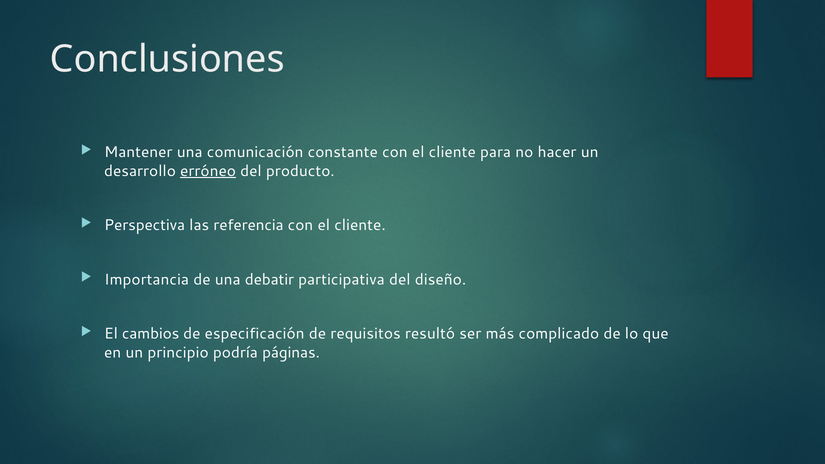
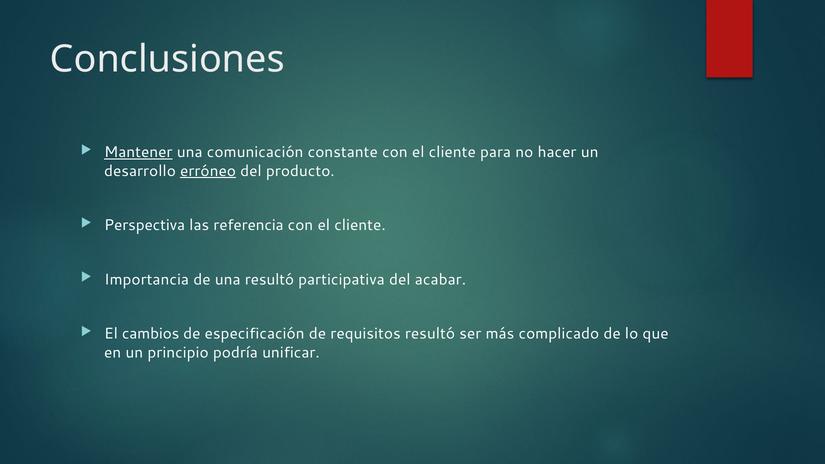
Mantener underline: none -> present (138, 152)
una debatir: debatir -> resultó (269, 280)
diseño: diseño -> acabar (440, 280)
páginas: páginas -> unificar (291, 352)
